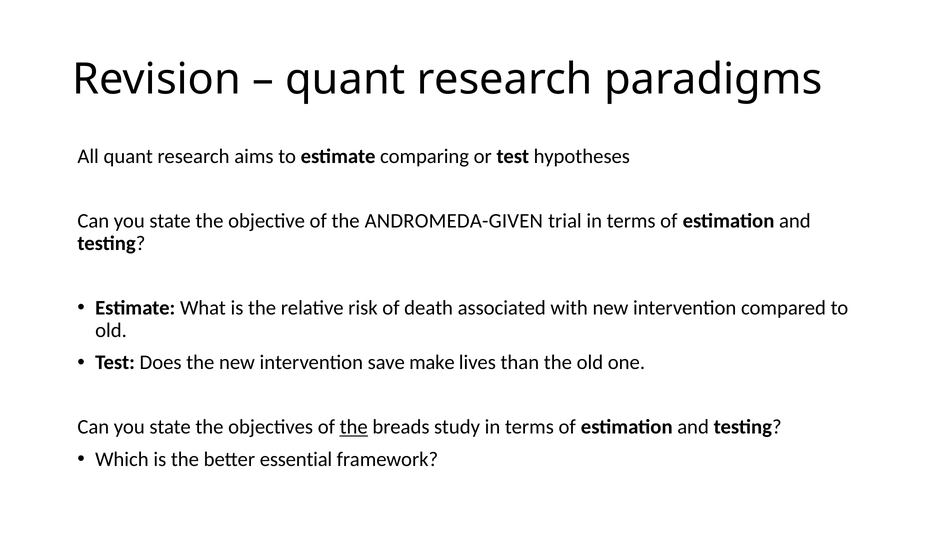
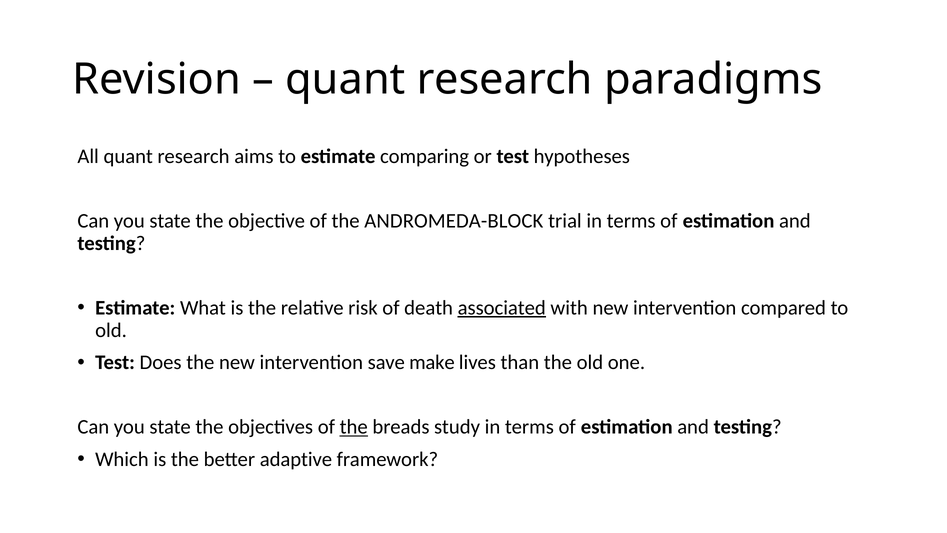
ANDROMEDA-GIVEN: ANDROMEDA-GIVEN -> ANDROMEDA-BLOCK (454, 221)
associated underline: none -> present (502, 308)
essential: essential -> adaptive (296, 459)
